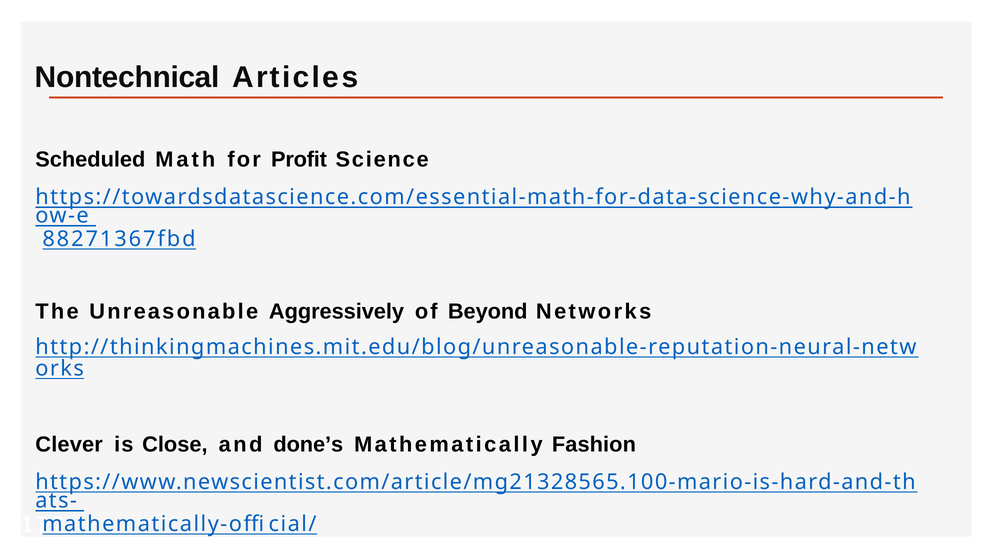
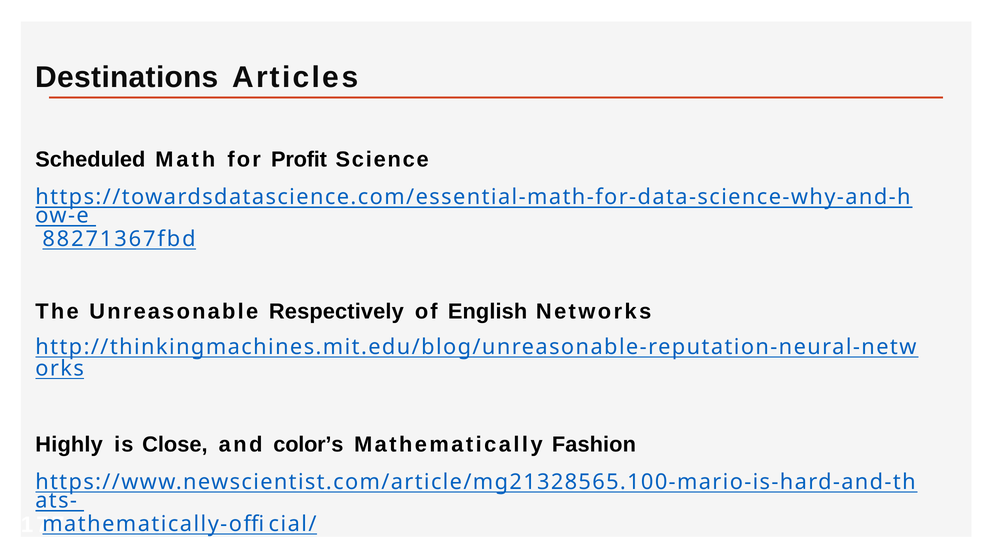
Nontechnical: Nontechnical -> Destinations (127, 77)
Aggressively: Aggressively -> Respectively (336, 311)
Beyond: Beyond -> English (488, 311)
Clever: Clever -> Highly (69, 444)
done’s: done’s -> color’s (308, 444)
